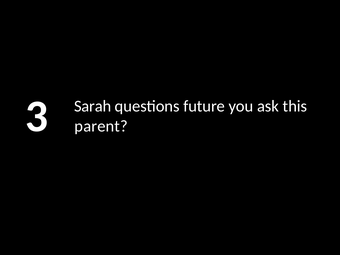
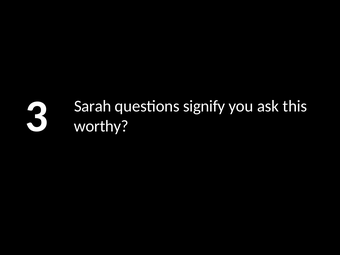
future: future -> signify (204, 106)
parent: parent -> worthy (101, 126)
